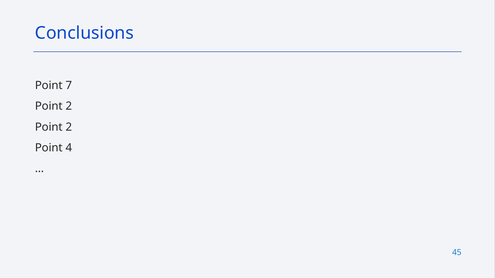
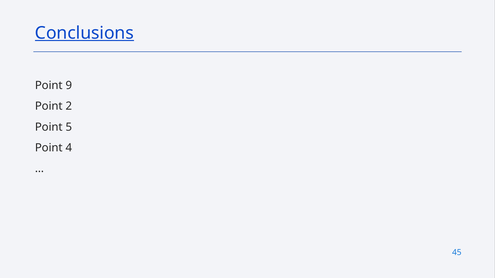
Conclusions underline: none -> present (84, 33)
7: 7 -> 9 (69, 86)
2: 2 -> 5 (69, 127)
